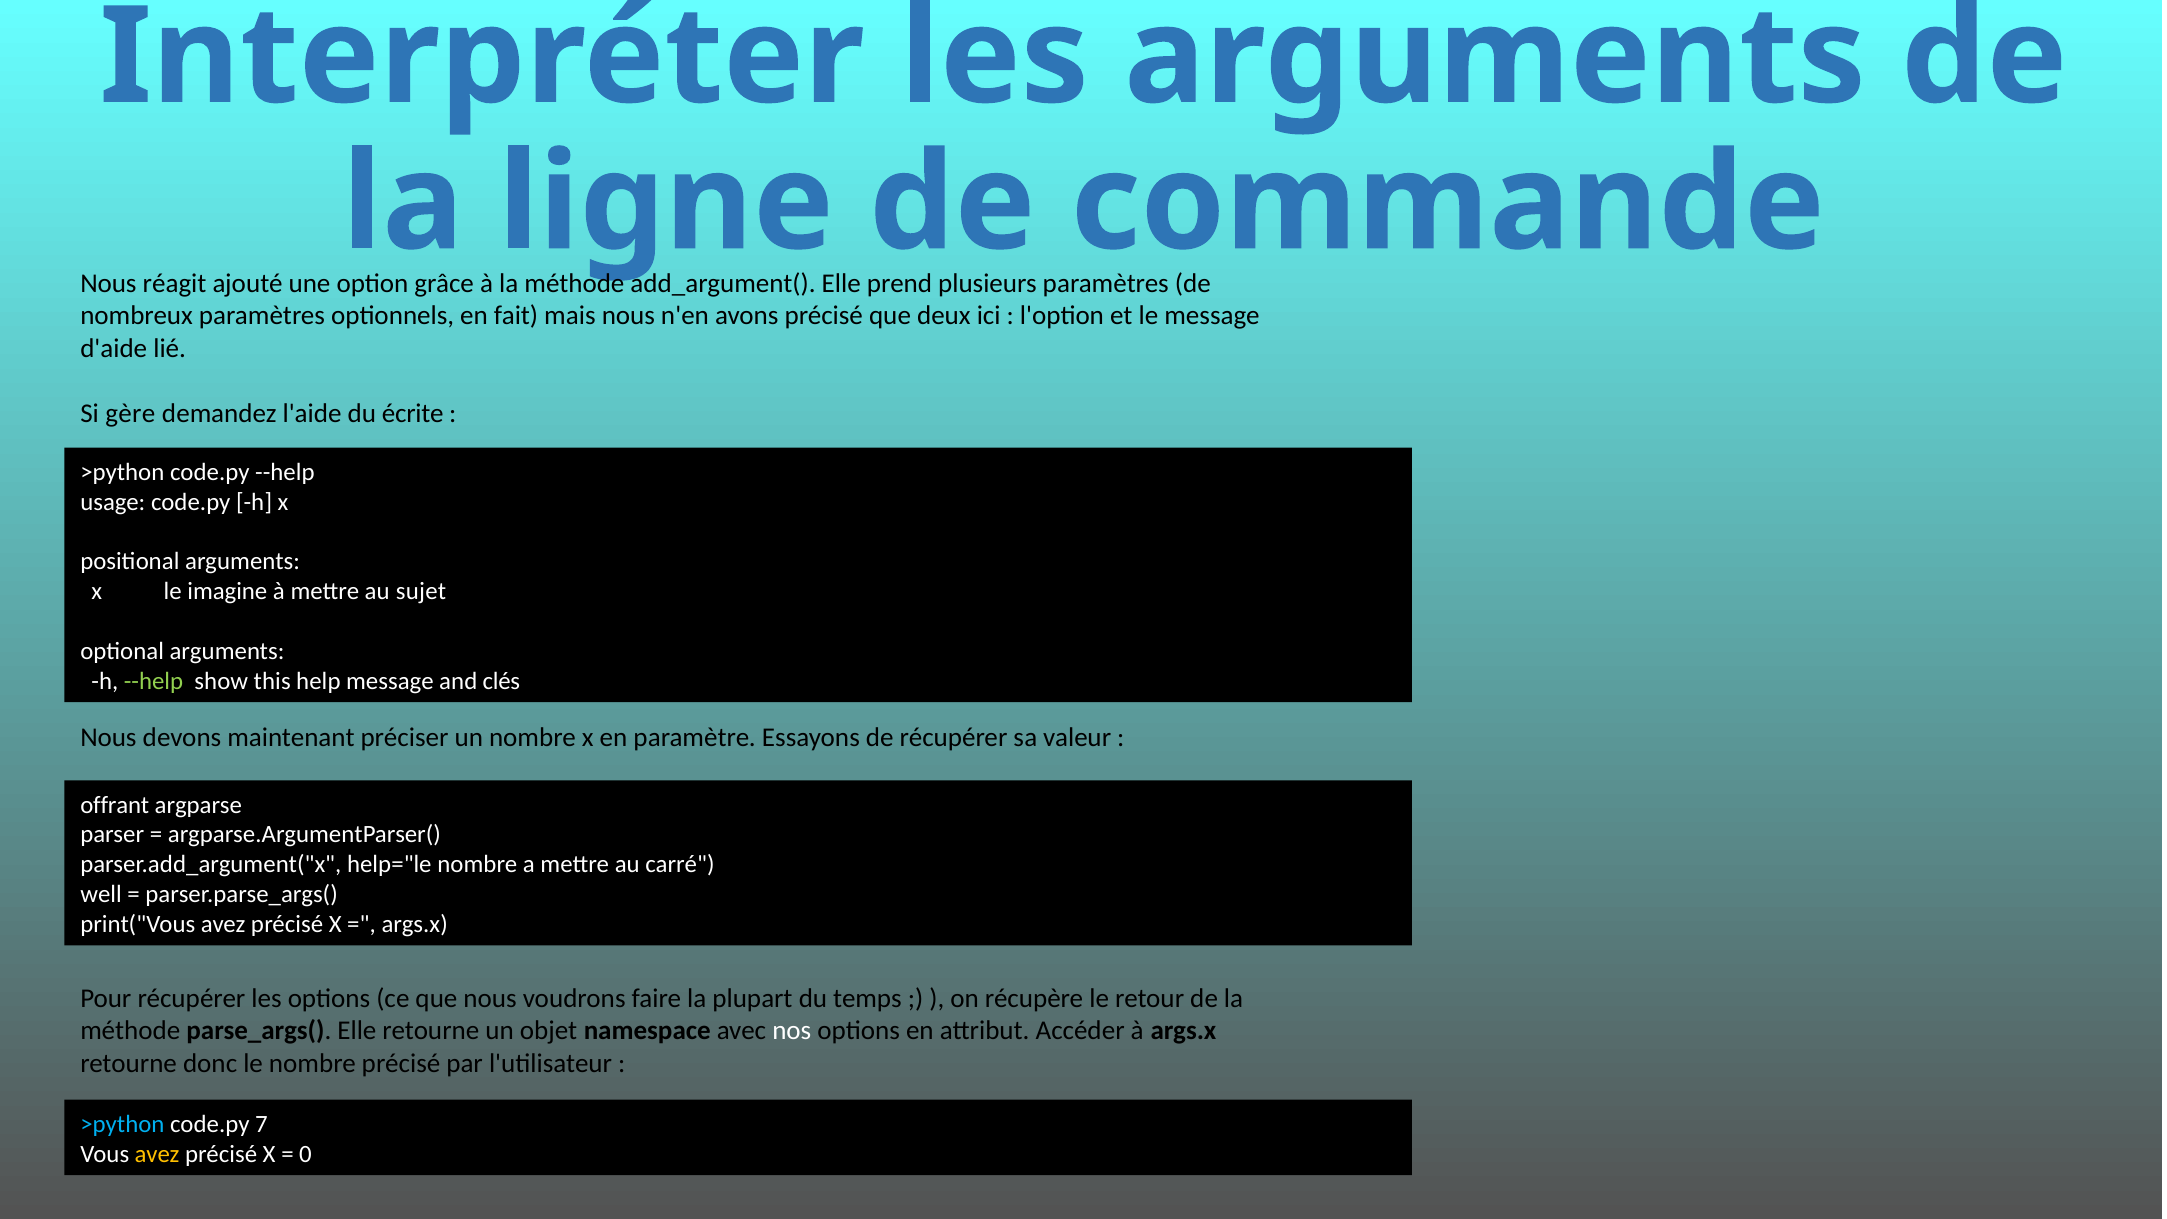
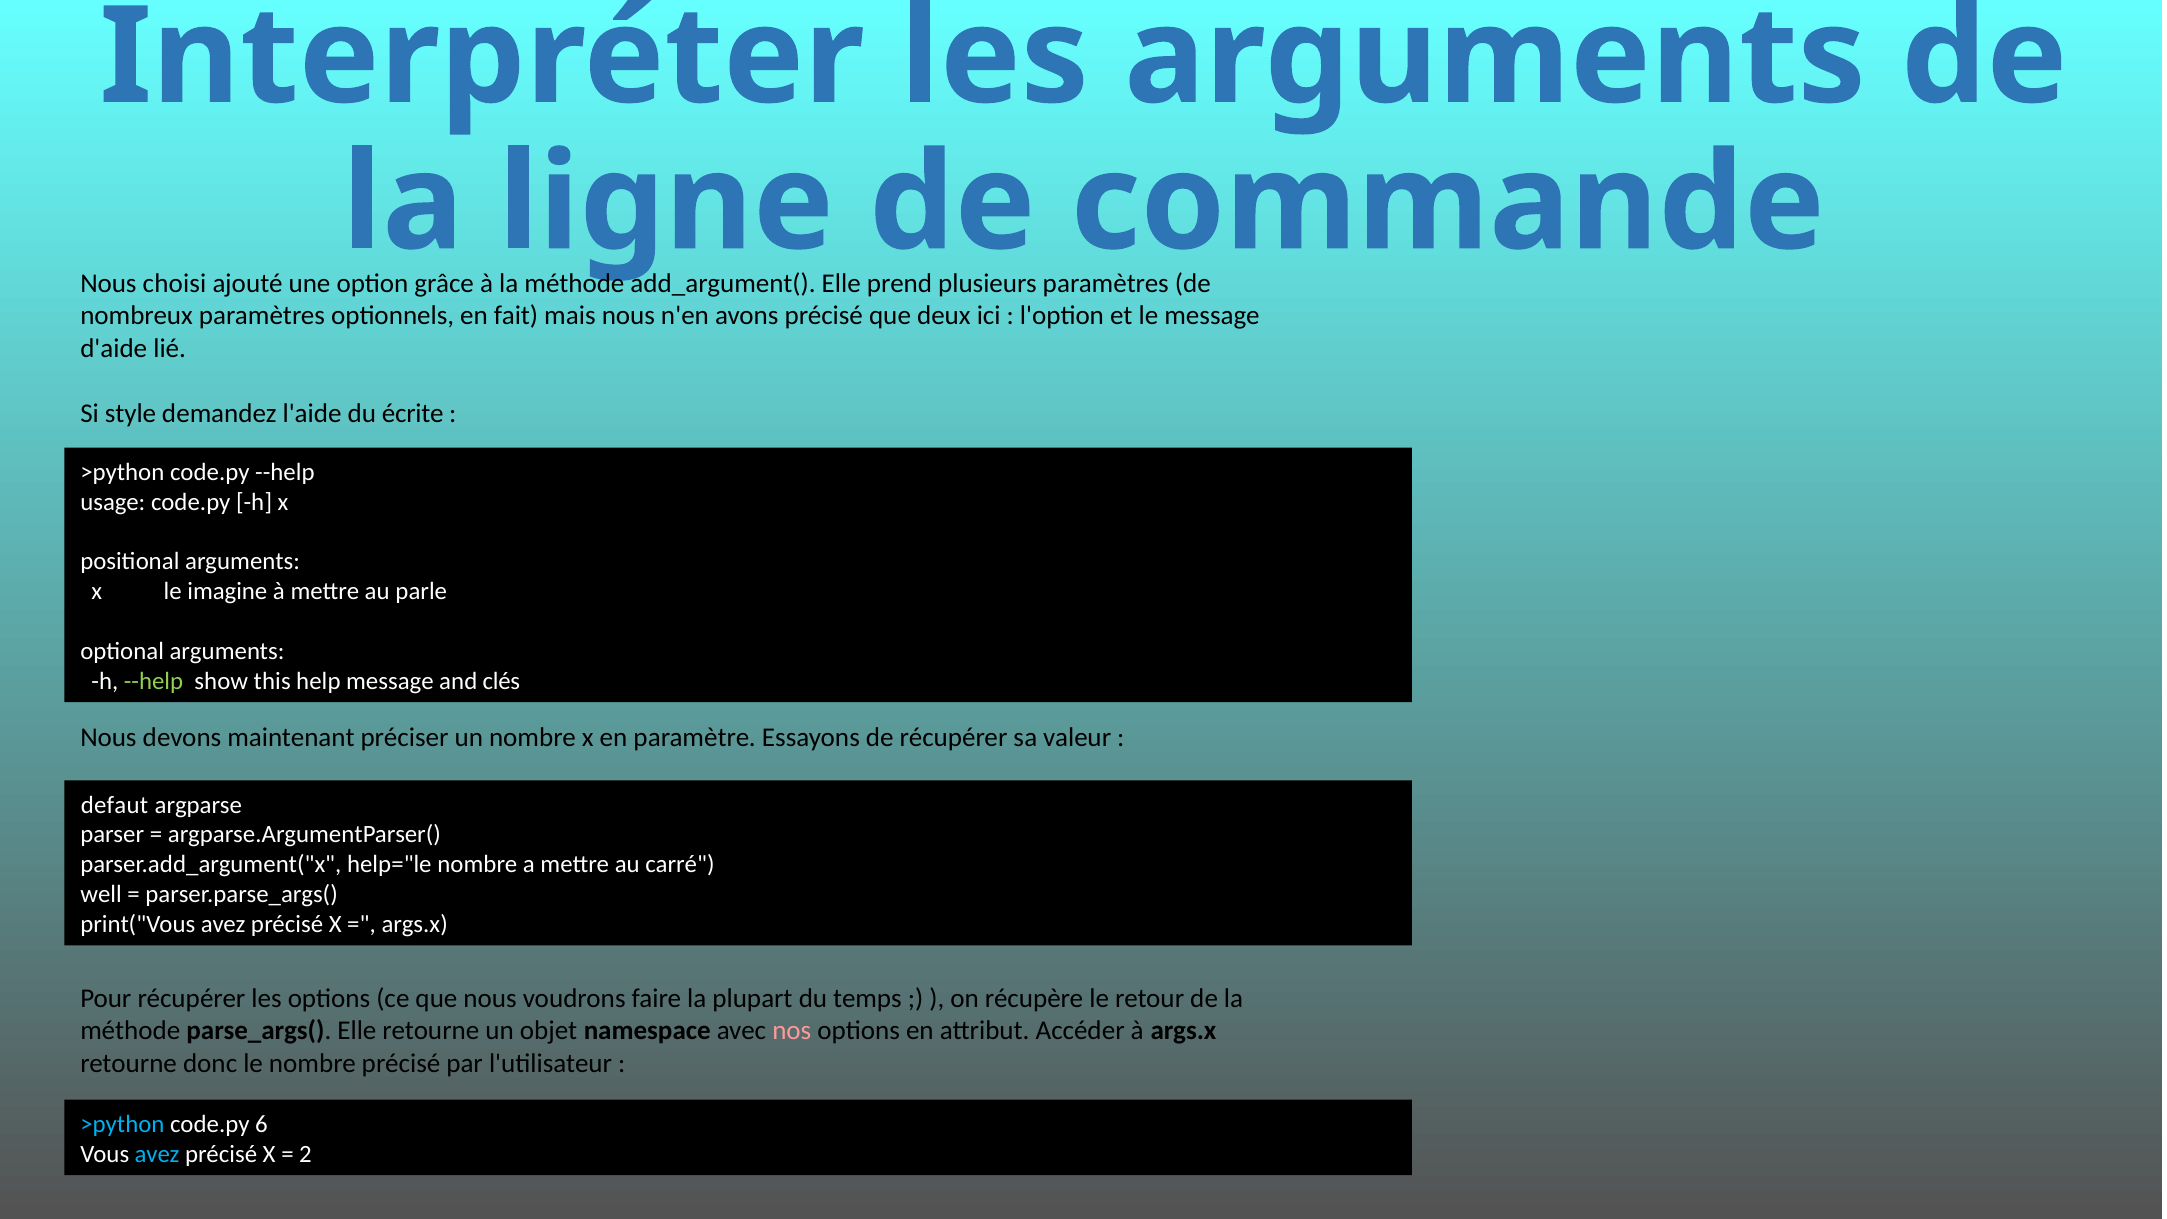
réagit: réagit -> choisi (174, 283)
gère: gère -> style (130, 413)
sujet: sujet -> parle (421, 591)
offrant: offrant -> defaut (114, 805)
nos colour: white -> pink (792, 1031)
7: 7 -> 6 (261, 1124)
avez colour: yellow -> light blue (157, 1154)
0: 0 -> 2 (305, 1154)
